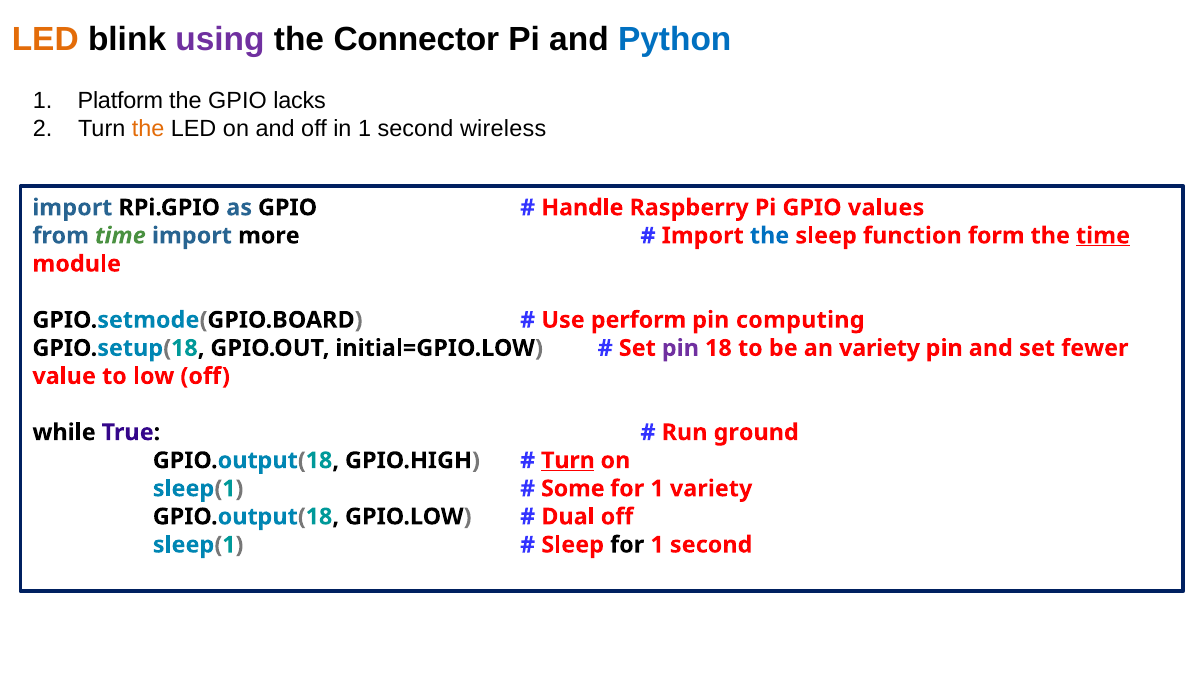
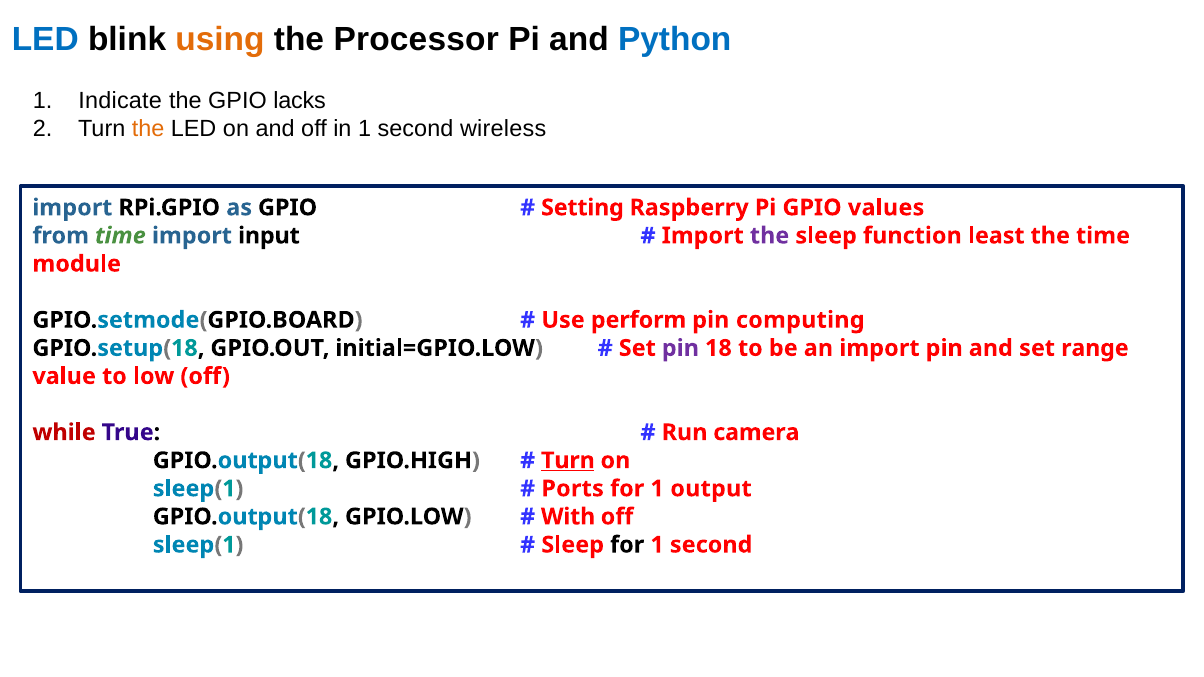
LED colour: orange -> blue (45, 40)
using colour: purple -> orange (220, 40)
Connector: Connector -> Processor (416, 40)
Platform: Platform -> Indicate (120, 101)
Handle: Handle -> Setting (582, 208)
more: more -> input (269, 236)
the colour: blue -> purple (770, 236)
form: form -> least (996, 236)
time underline: present -> none (1103, 236)
an variety: variety -> import (879, 348)
fewer: fewer -> range (1095, 348)
while colour: black -> red (64, 433)
ground: ground -> camera (756, 433)
Some: Some -> Ports (573, 489)
1 variety: variety -> output (711, 489)
Dual: Dual -> With (568, 517)
